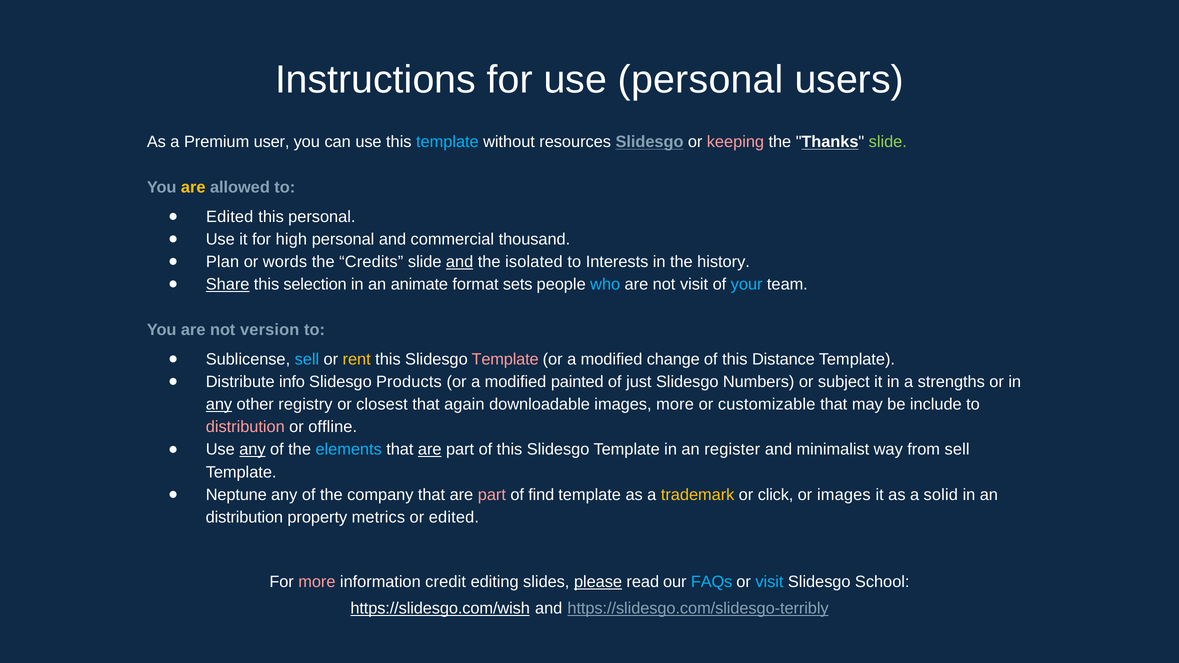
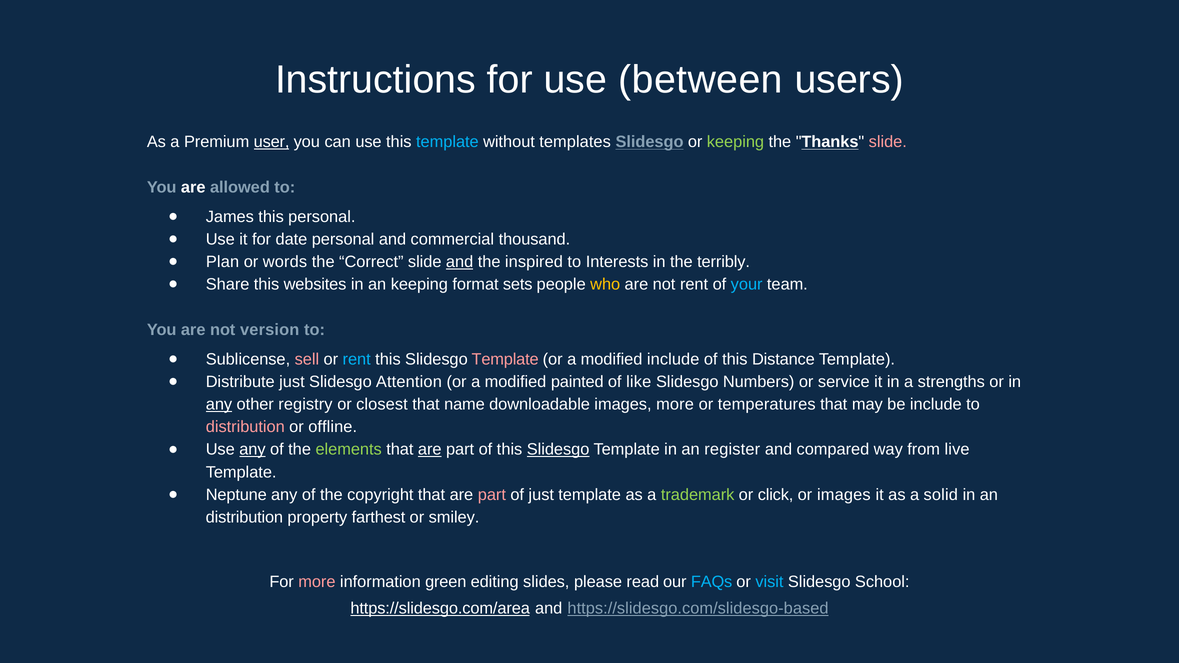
use personal: personal -> between (701, 80)
user underline: none -> present (272, 142)
resources: resources -> templates (575, 142)
keeping colour: pink -> light green (735, 142)
slide colour: light green -> pink (888, 142)
are colour: yellow -> white (193, 188)
Edited: Edited -> James (230, 217)
high: high -> date (291, 239)
Credits: Credits -> Correct (371, 262)
isolated: isolated -> inspired (534, 262)
history: history -> terribly (724, 262)
Share underline: present -> none (228, 285)
selection: selection -> websites (315, 285)
an animate: animate -> keeping (419, 285)
who colour: light blue -> yellow (605, 285)
not visit: visit -> rent (694, 285)
sell colour: light blue -> pink (307, 359)
rent colour: yellow -> light blue (357, 359)
modified change: change -> include (673, 359)
Distribute info: info -> just (292, 382)
Products: Products -> Attention (409, 382)
just: just -> like (639, 382)
subject: subject -> service (844, 382)
again: again -> name (464, 404)
customizable: customizable -> temperatures (767, 404)
elements colour: light blue -> light green (349, 450)
Slidesgo underline: none -> present (558, 450)
minimalist: minimalist -> compared (833, 450)
from sell: sell -> live (957, 450)
company: company -> copyright (380, 495)
of find: find -> just (541, 495)
trademark colour: yellow -> light green (698, 495)
metrics: metrics -> farthest (378, 517)
or edited: edited -> smiley (454, 517)
credit: credit -> green (446, 582)
please underline: present -> none (598, 582)
https://slidesgo.com/wish: https://slidesgo.com/wish -> https://slidesgo.com/area (440, 608)
https://slidesgo.com/slidesgo-terribly: https://slidesgo.com/slidesgo-terribly -> https://slidesgo.com/slidesgo-based (698, 608)
